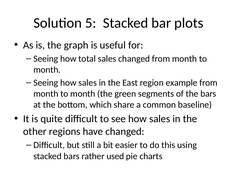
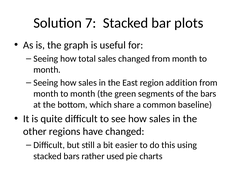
5: 5 -> 7 (91, 23)
example: example -> addition (182, 83)
